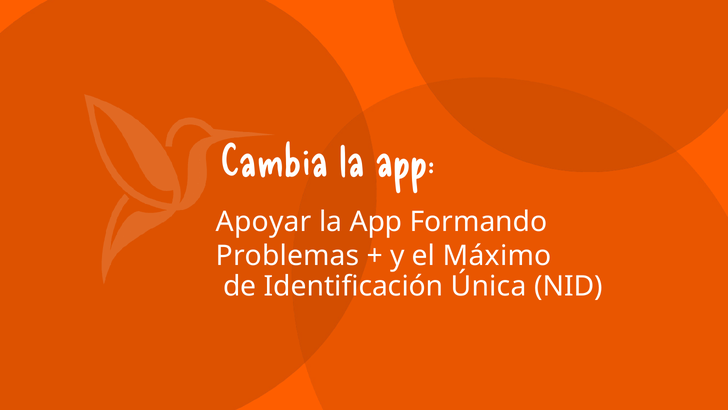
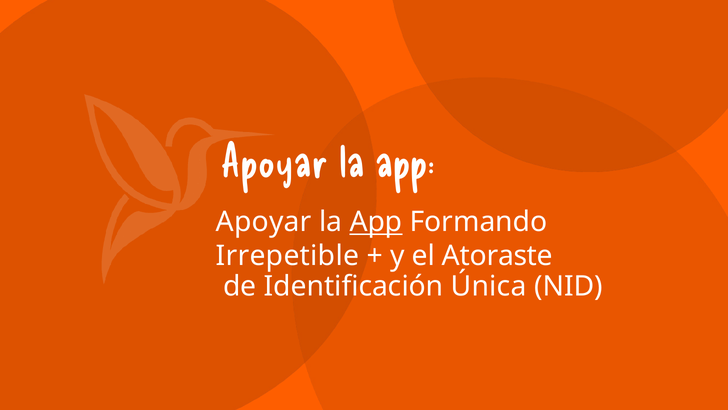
Cambia: Cambia -> Apoyar (275, 162)
App underline: none -> present (376, 222)
Problemas: Problemas -> Irrepetible (287, 256)
Máximo: Máximo -> Atoraste (497, 256)
